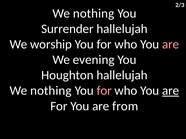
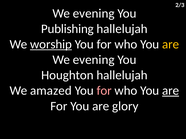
nothing: nothing -> evening (94, 13)
Surrender: Surrender -> Publishing (67, 29)
worship underline: none -> present (51, 44)
are colour: pink -> yellow (171, 44)
nothing: nothing -> amazed (51, 91)
from: from -> glory (125, 106)
